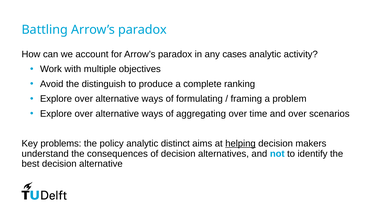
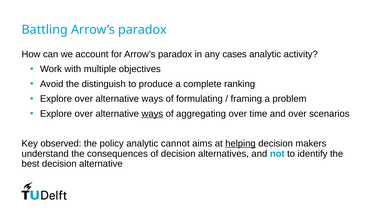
ways underline: none -> present (152, 114)
problems: problems -> observed (61, 144)
distinct: distinct -> cannot (175, 144)
